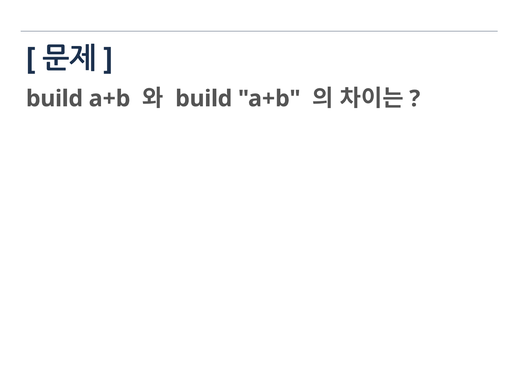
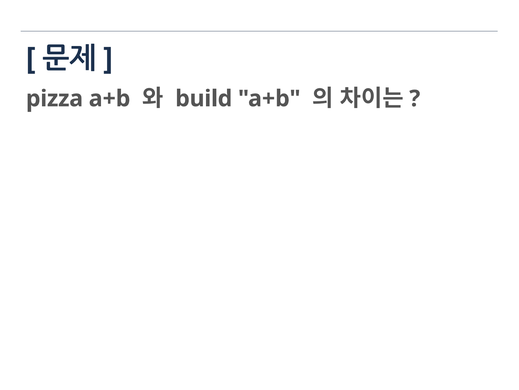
build: build -> pizza (55, 98)
